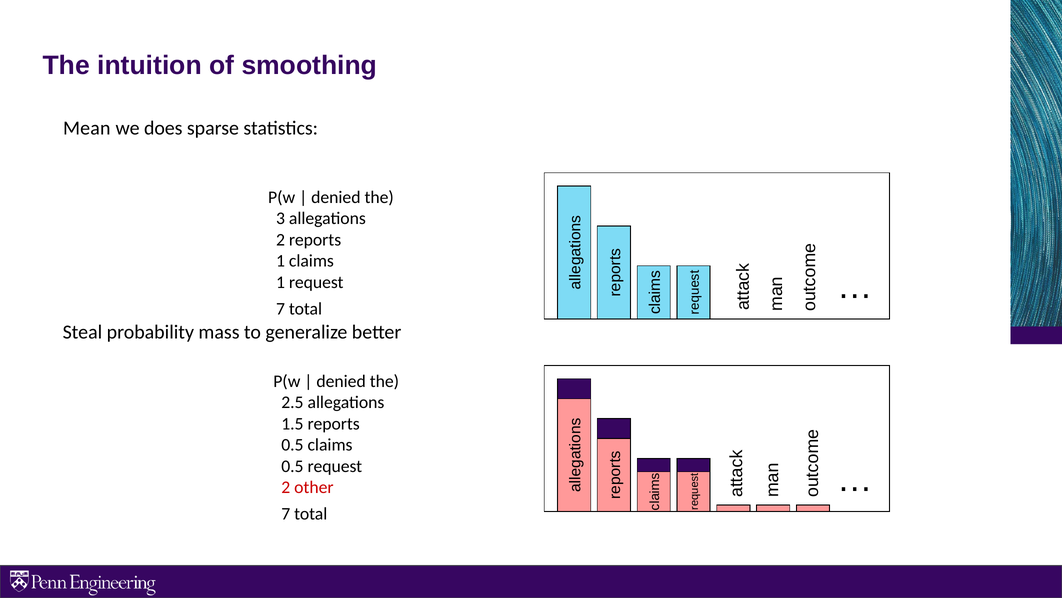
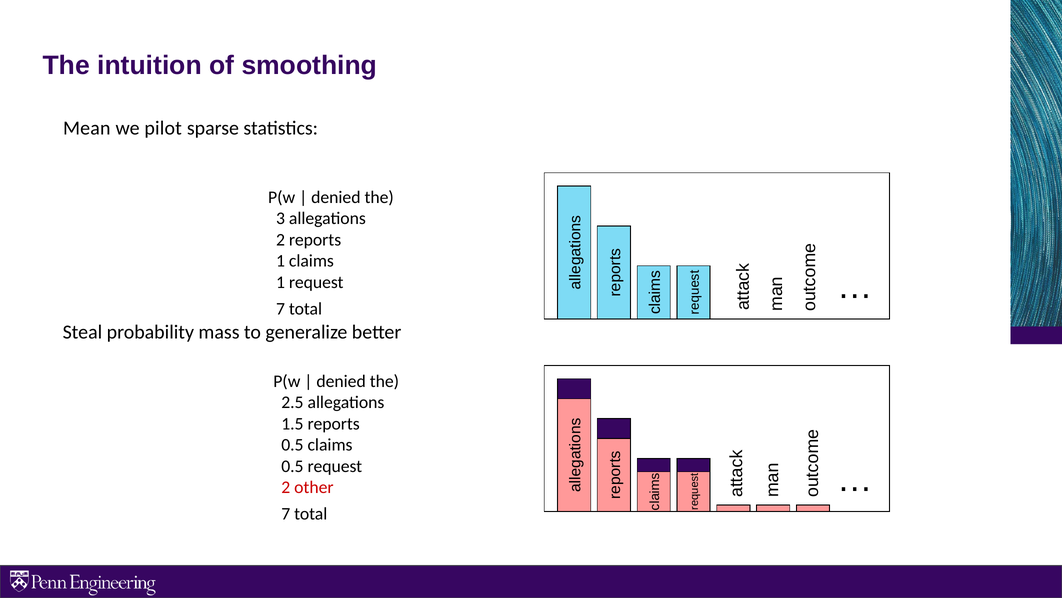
does: does -> pilot (163, 128)
